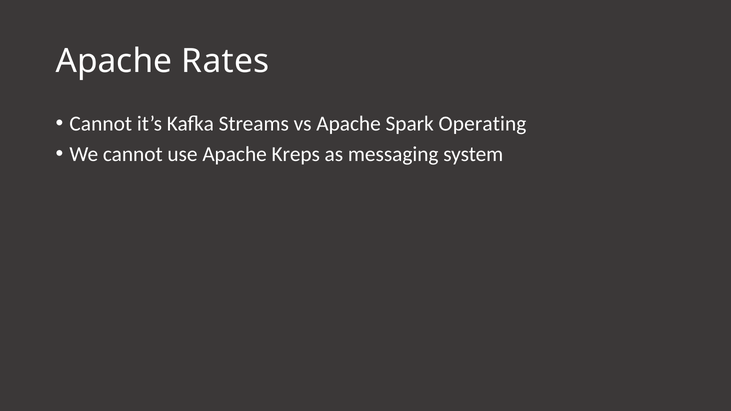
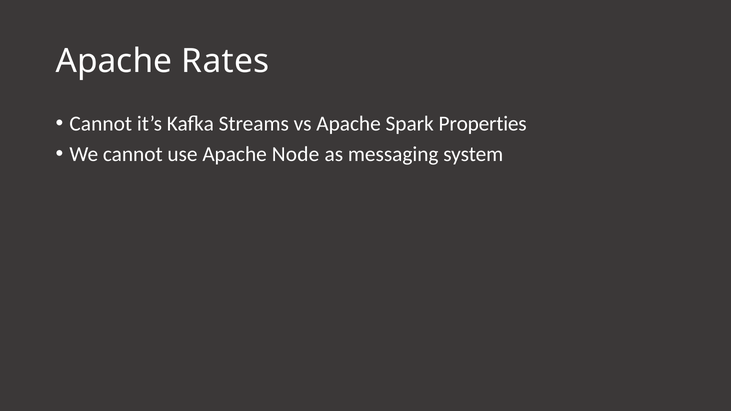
Operating: Operating -> Properties (483, 124)
Kreps: Kreps -> Node (296, 154)
